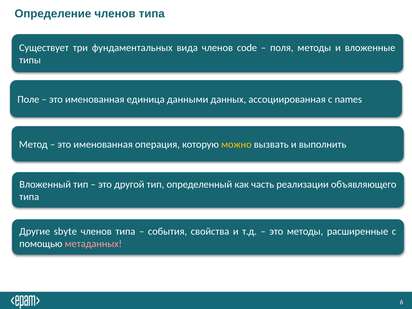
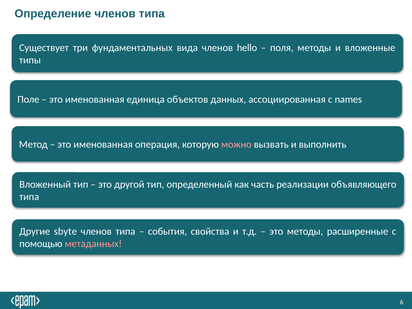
code: code -> hello (247, 48)
данными: данными -> объектов (188, 99)
можно colour: yellow -> pink (236, 145)
